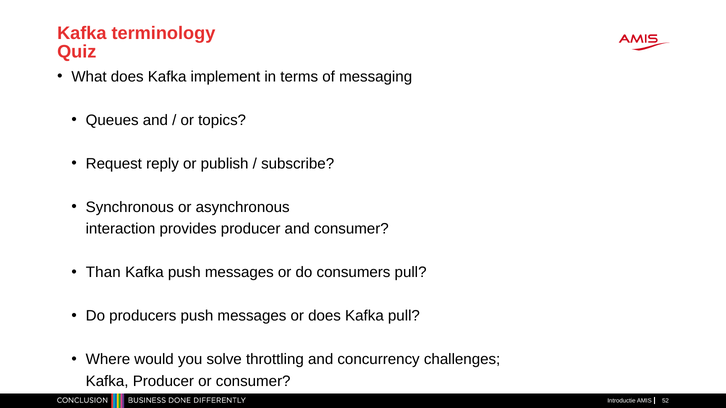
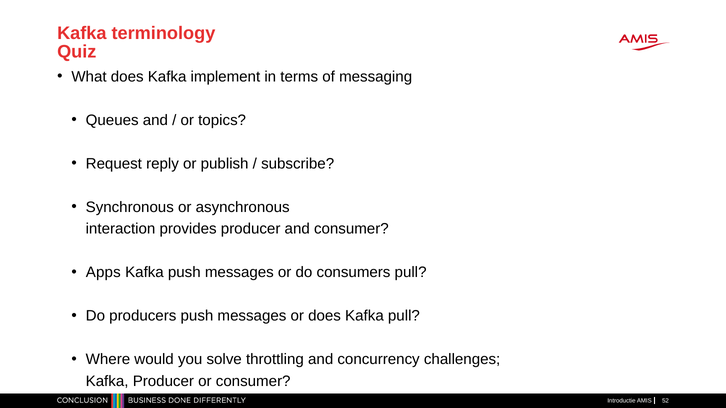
Than: Than -> Apps (103, 273)
